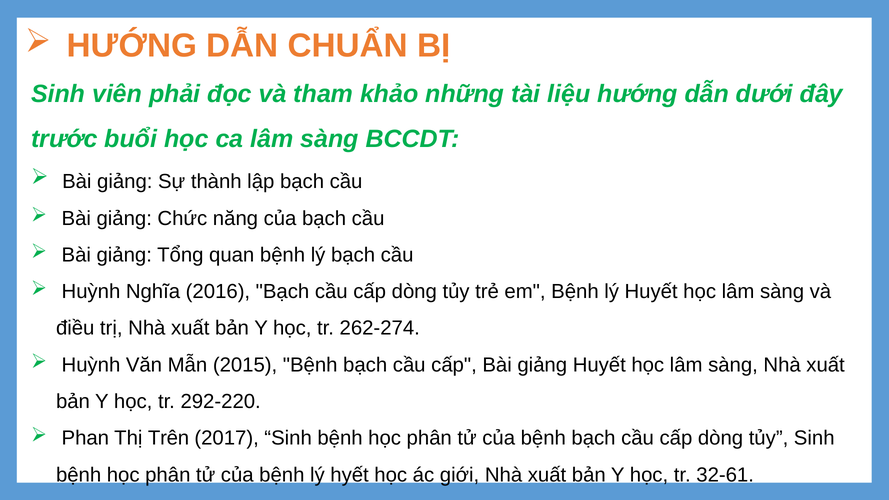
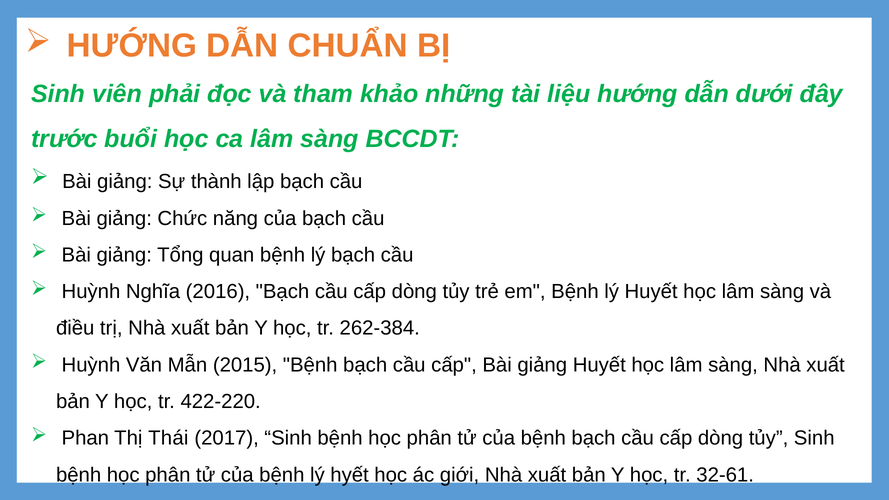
262-274: 262-274 -> 262-384 (380, 328)
292-220: 292-220 -> 422-220 (221, 402)
Trên: Trên -> Thái (168, 438)
